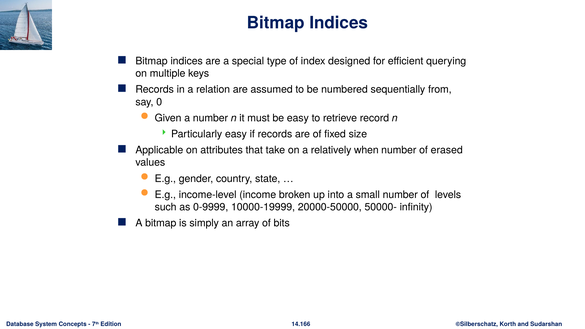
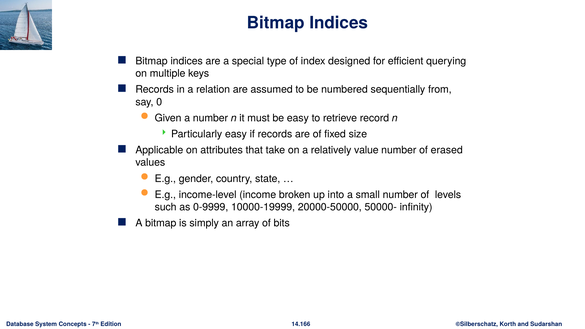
when: when -> value (366, 150)
